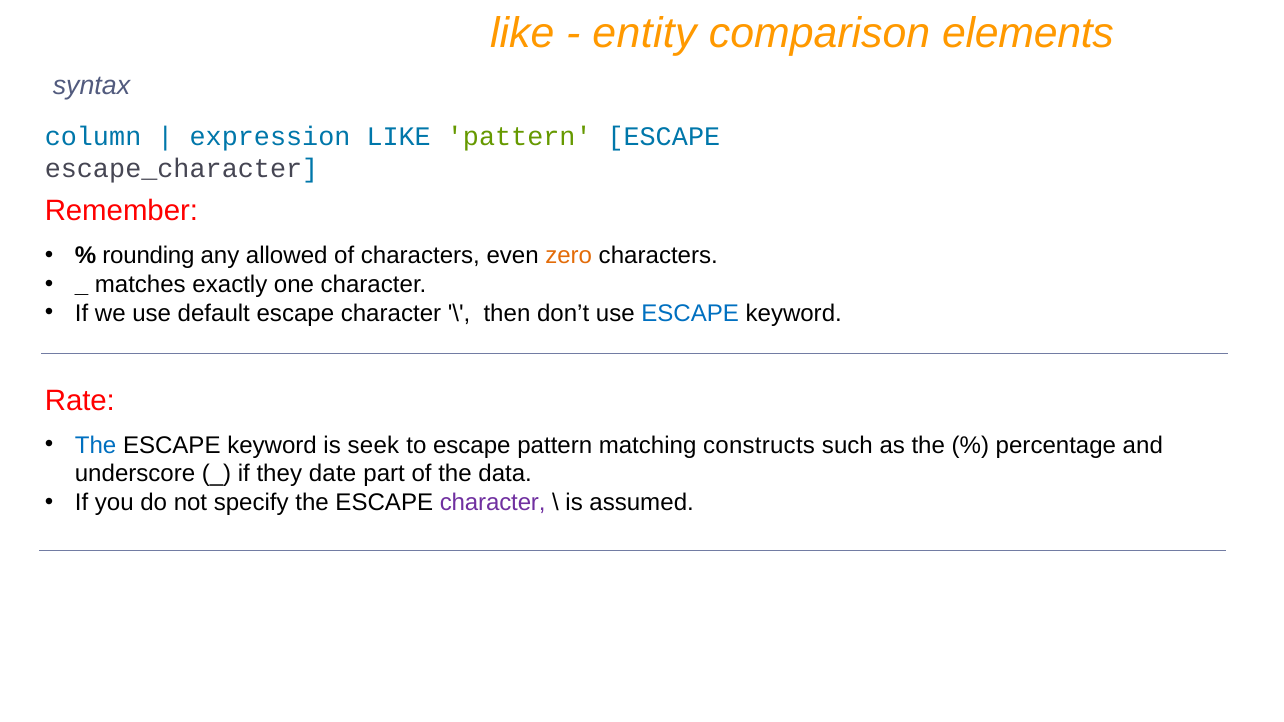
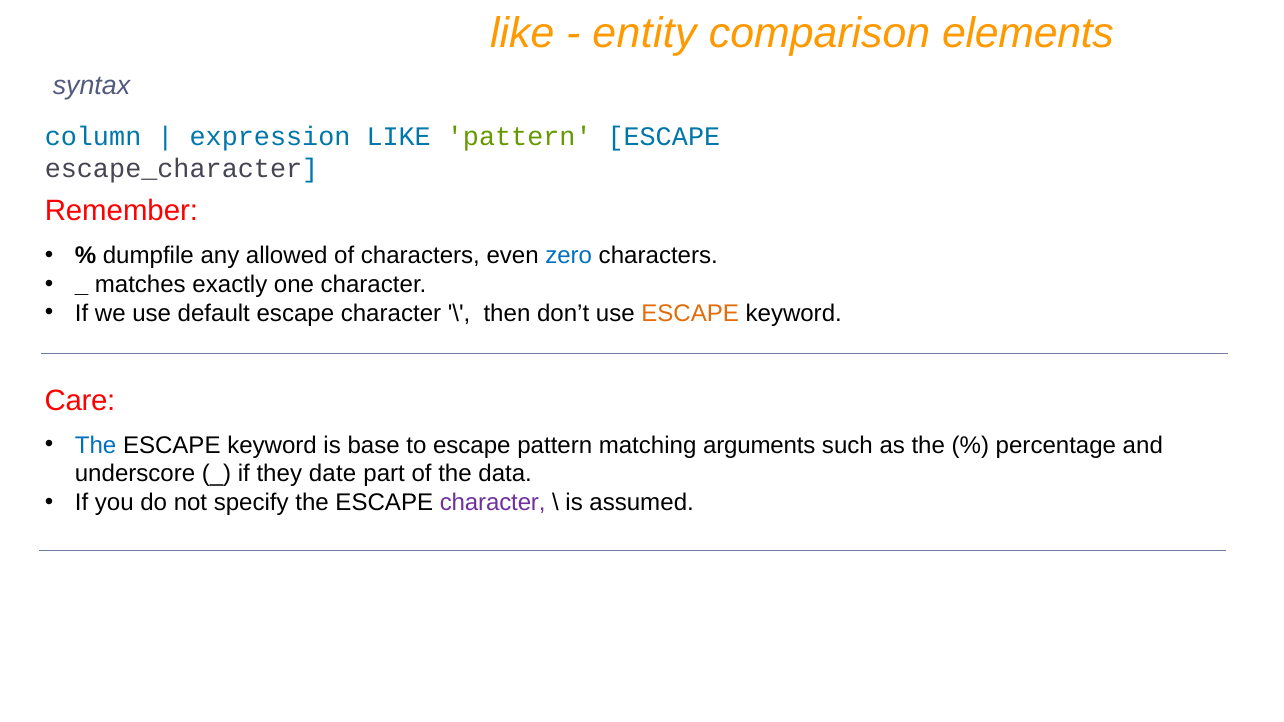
rounding: rounding -> dumpfile (148, 256)
zero colour: orange -> blue (569, 256)
ESCAPE colour: blue -> orange (690, 313)
Rate: Rate -> Care (80, 401)
seek: seek -> base (374, 445)
constructs: constructs -> arguments (759, 445)
